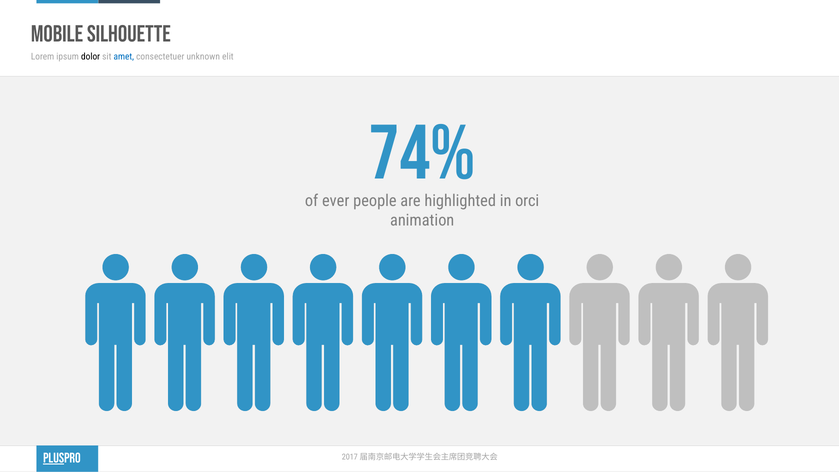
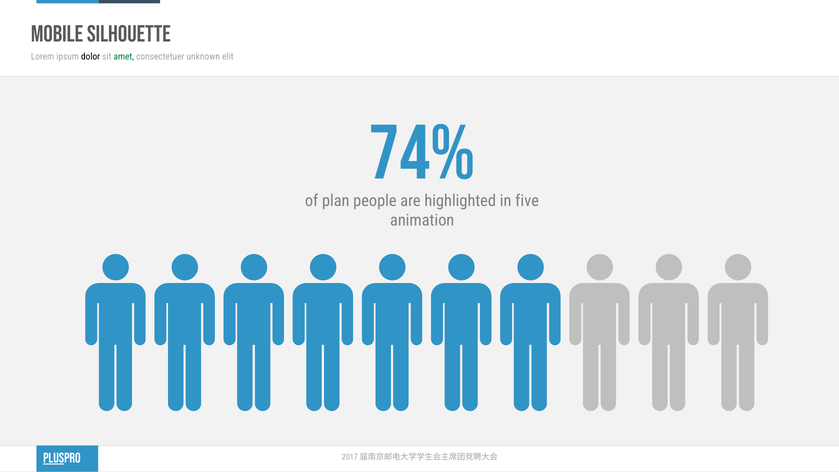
amet colour: blue -> green (124, 57)
ever: ever -> plan (336, 201)
orci: orci -> five (527, 201)
